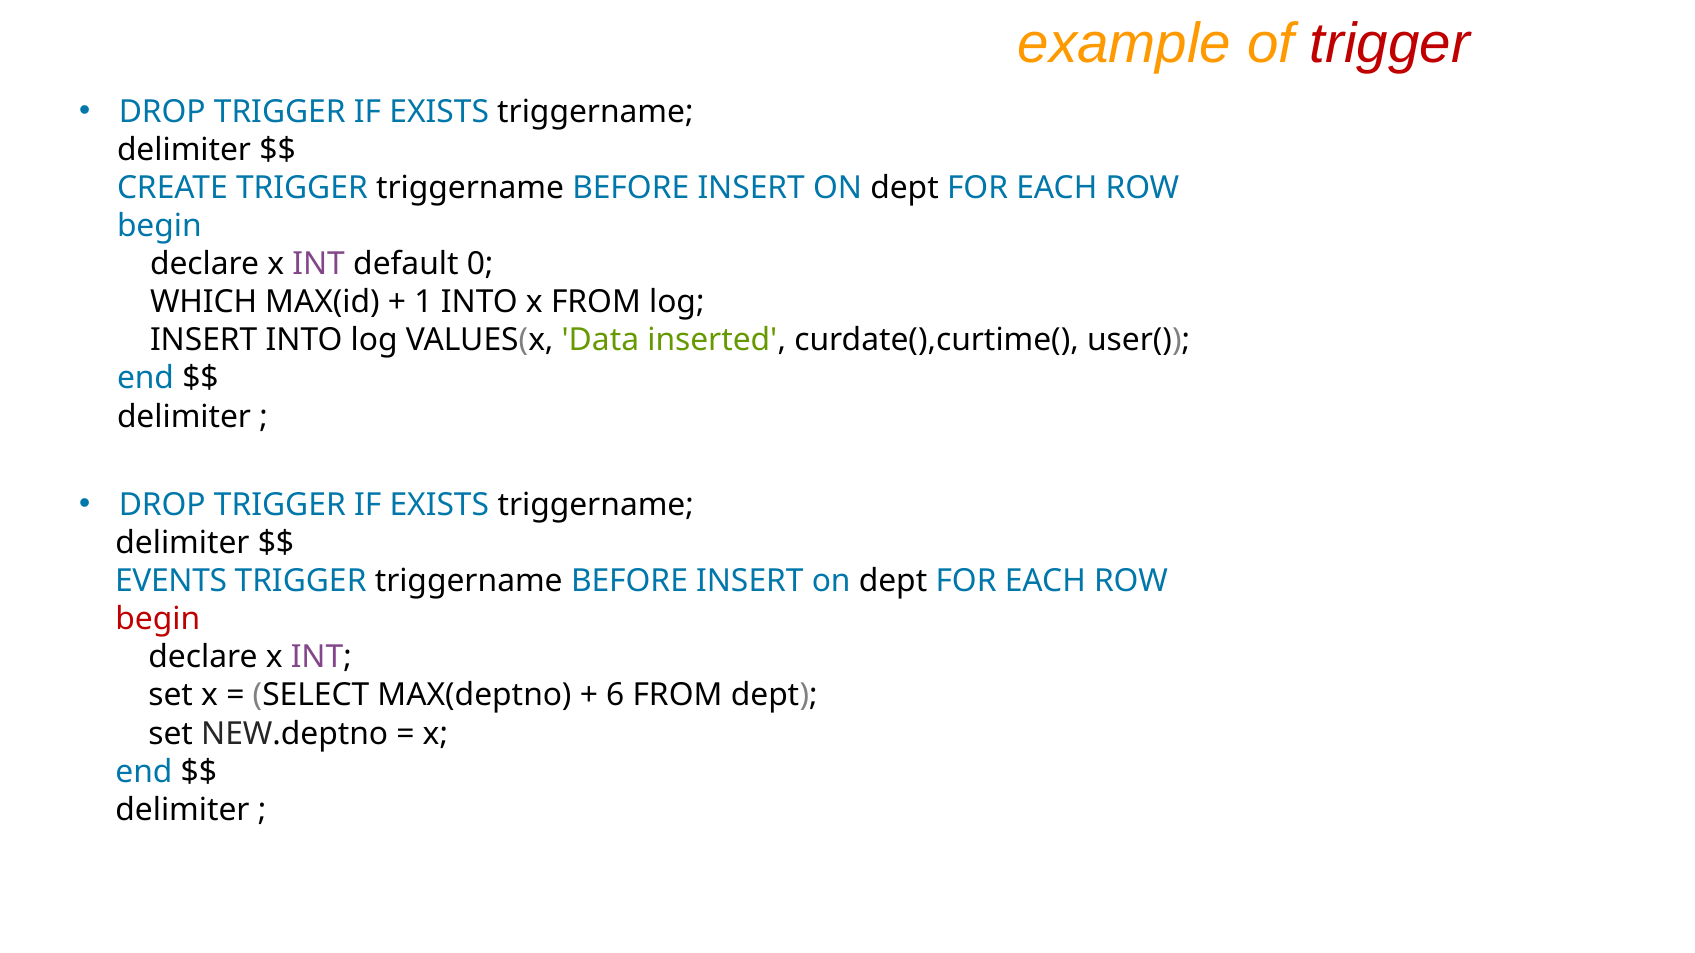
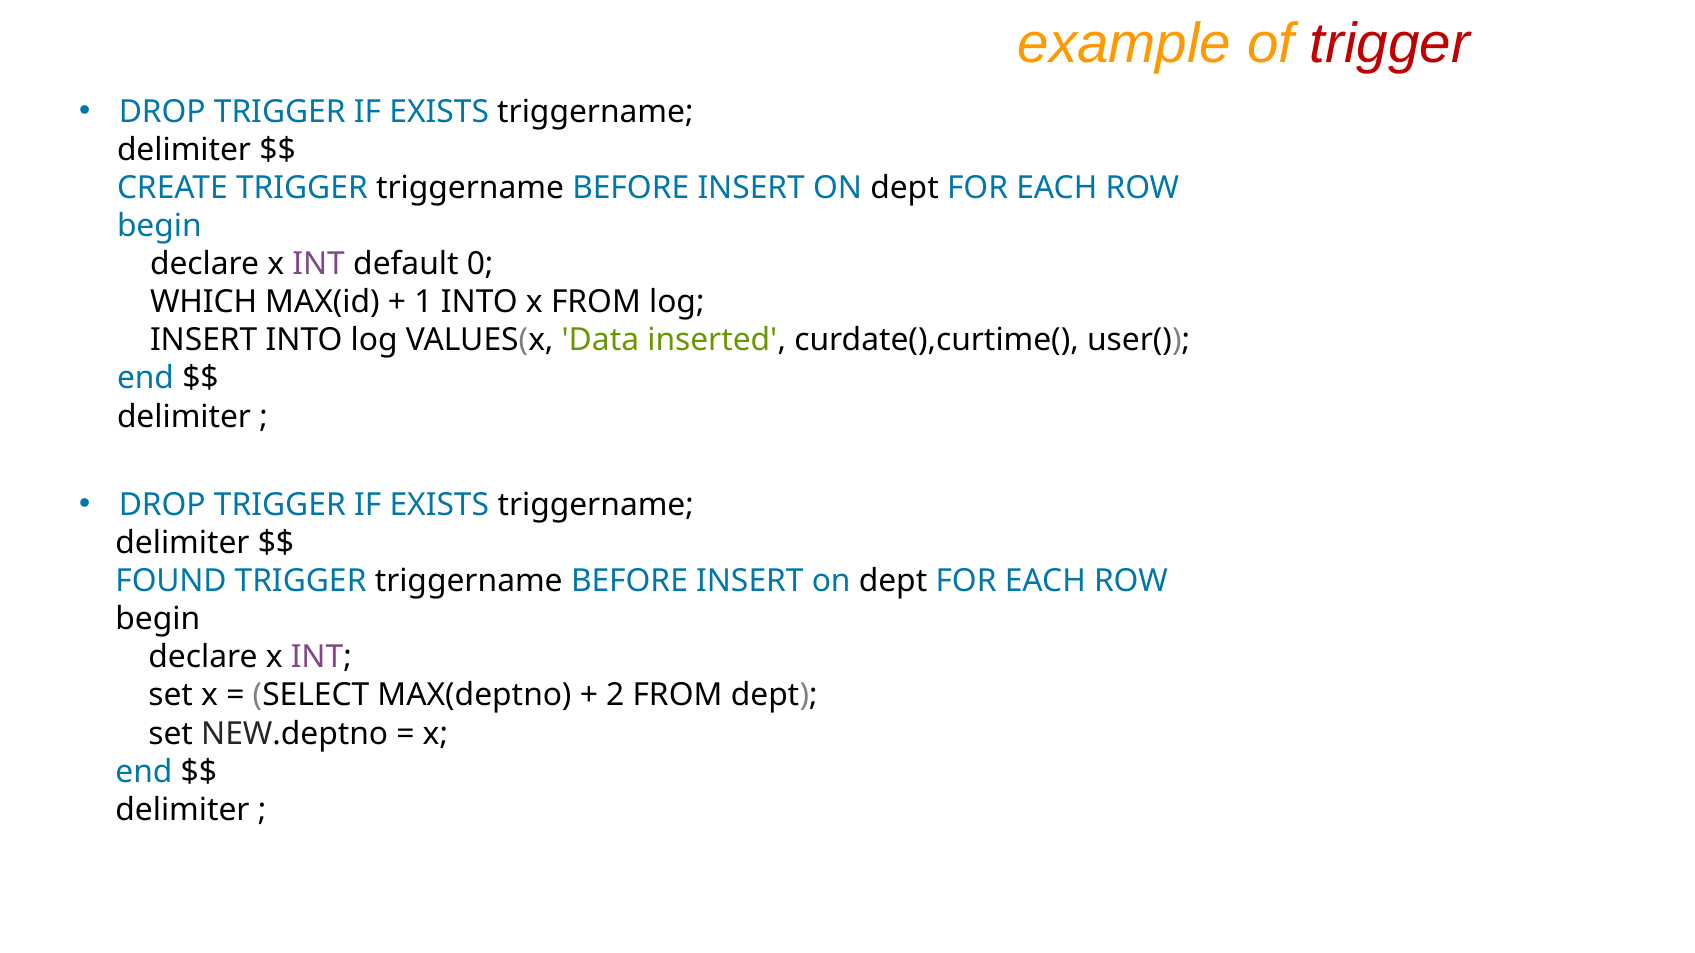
EVENTS: EVENTS -> FOUND (171, 581)
begin colour: red -> black (158, 619)
6: 6 -> 2 (615, 696)
